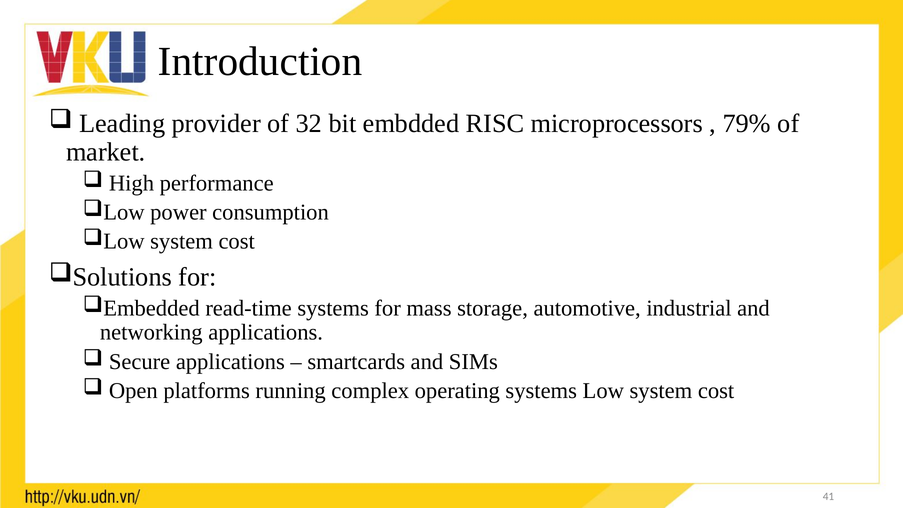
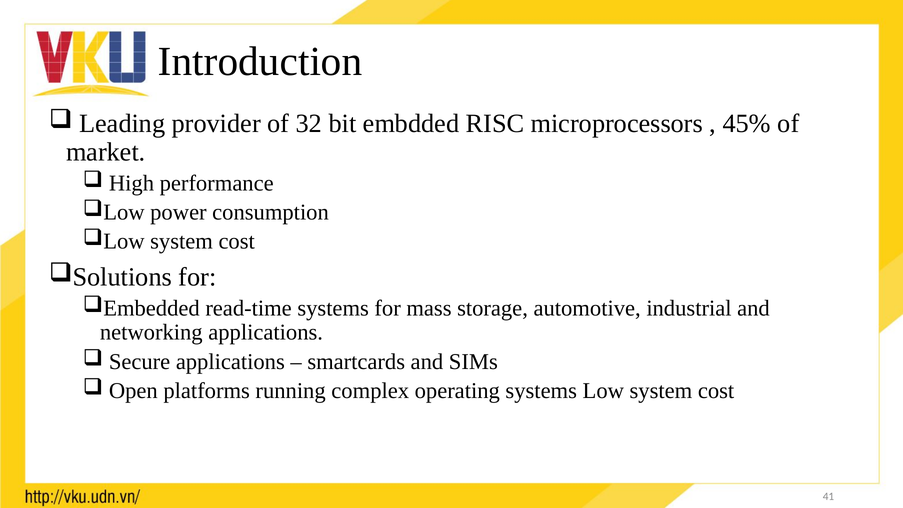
79%: 79% -> 45% (747, 123)
